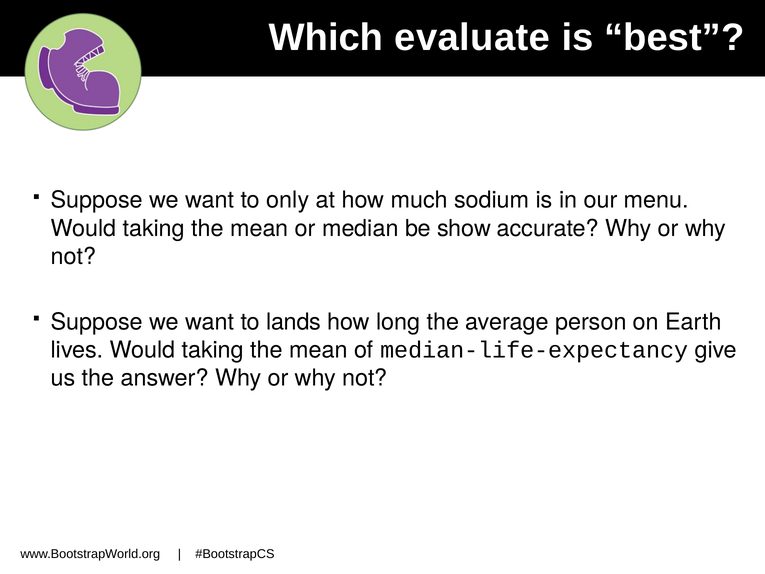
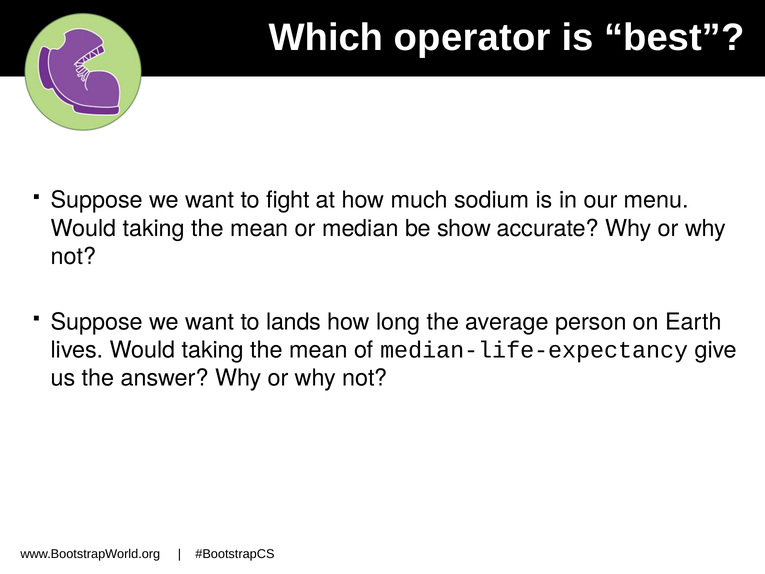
evaluate: evaluate -> operator (472, 38)
only: only -> fight (288, 200)
